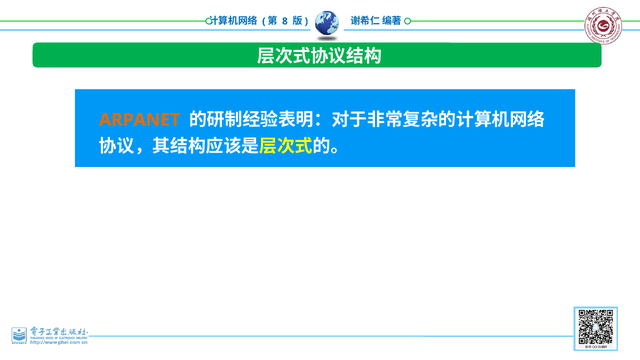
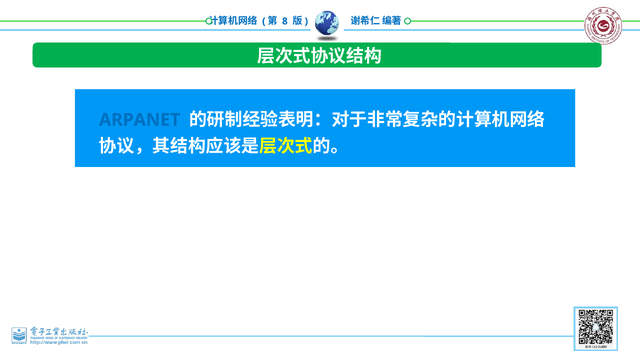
ARPANET colour: orange -> blue (140, 120)
